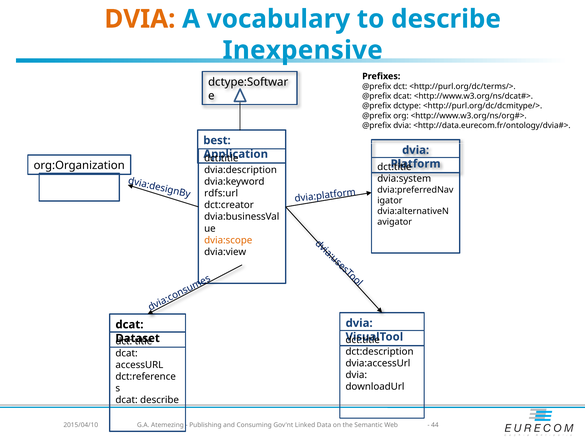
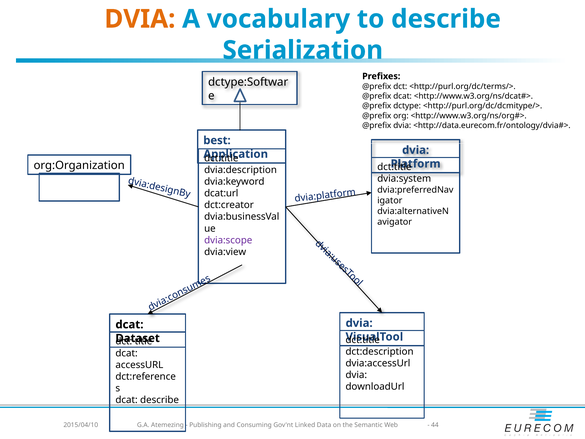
Inexpensive: Inexpensive -> Serialization (303, 50)
rdfs:url: rdfs:url -> dcat:url (221, 193)
dvia:scope colour: orange -> purple (228, 240)
